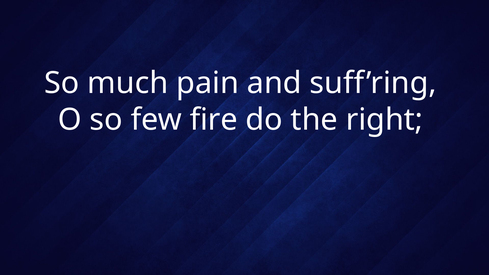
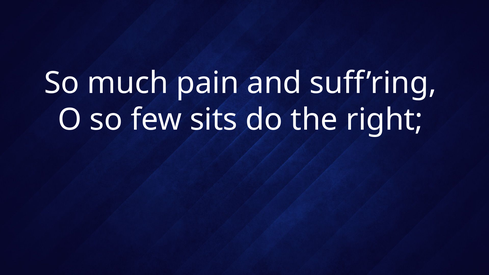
fire: fire -> sits (214, 120)
